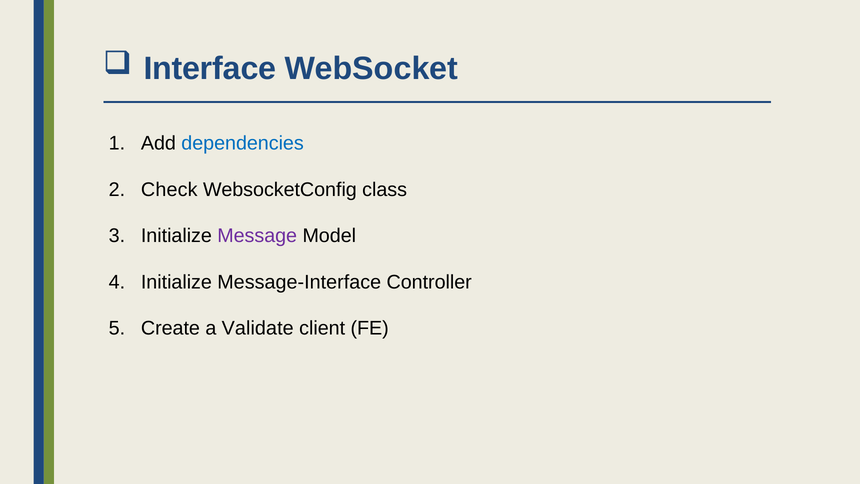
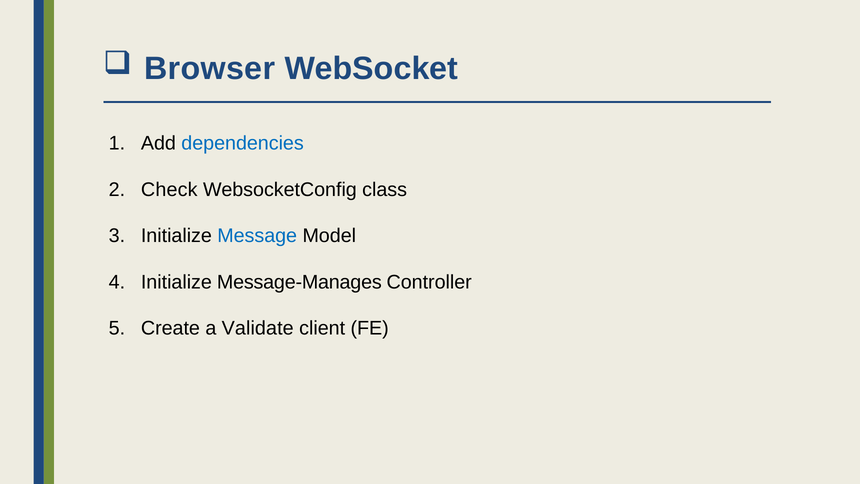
Interface: Interface -> Browser (210, 69)
Message colour: purple -> blue (257, 236)
Message-Interface: Message-Interface -> Message-Manages (299, 282)
